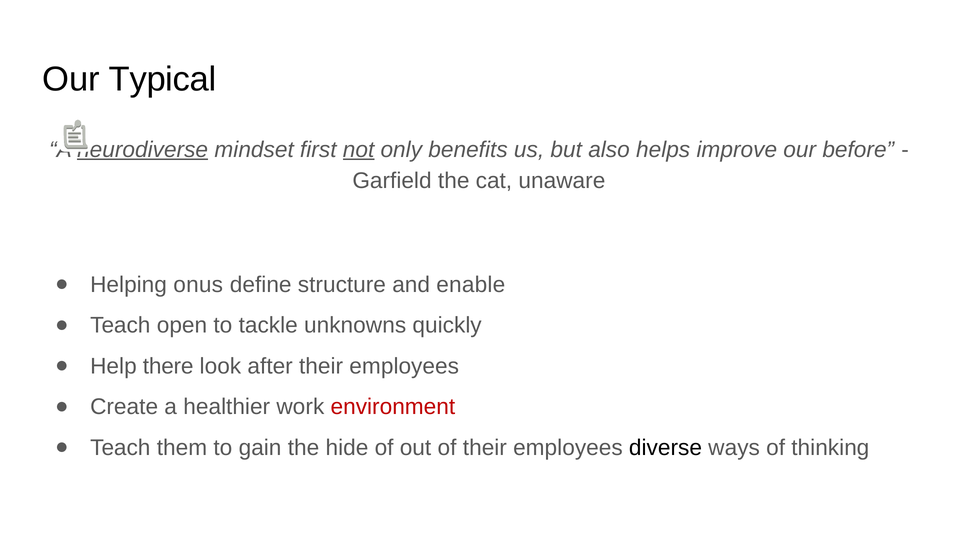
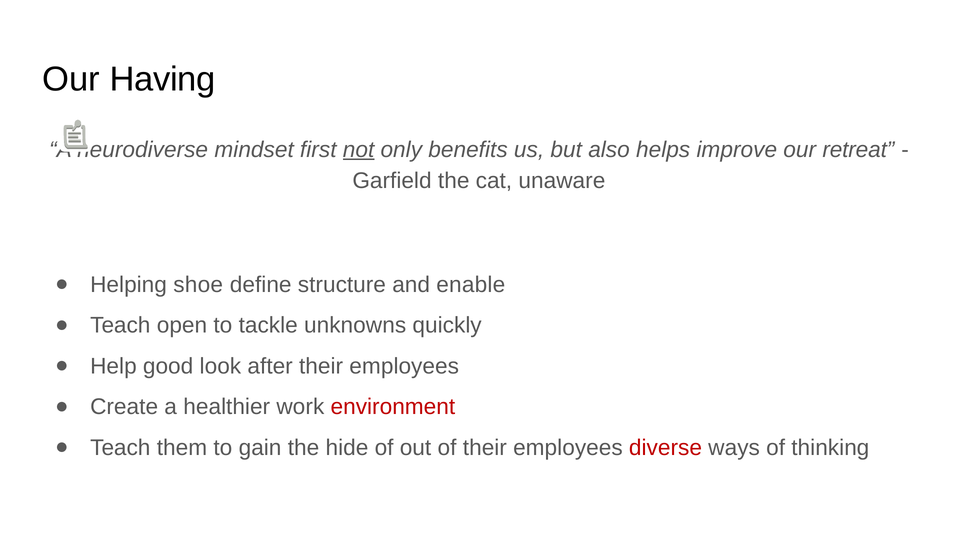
Typical: Typical -> Having (163, 79)
neurodiverse underline: present -> none (143, 150)
before: before -> retreat (858, 150)
onus: onus -> shoe (198, 285)
there: there -> good (168, 366)
diverse colour: black -> red (665, 448)
